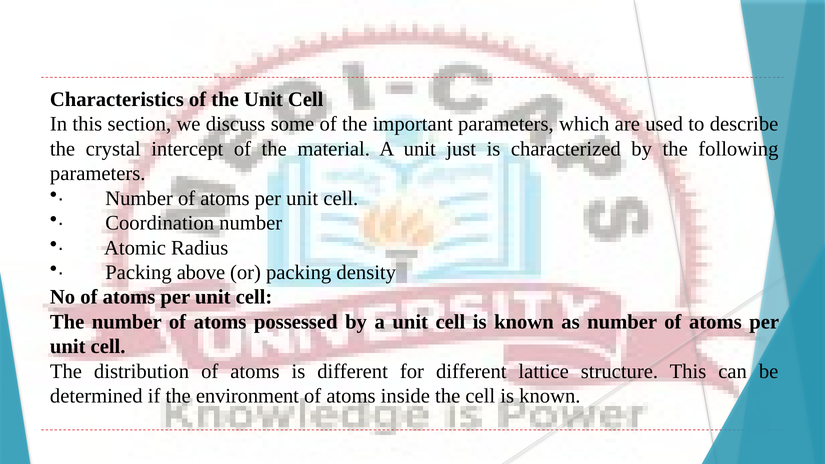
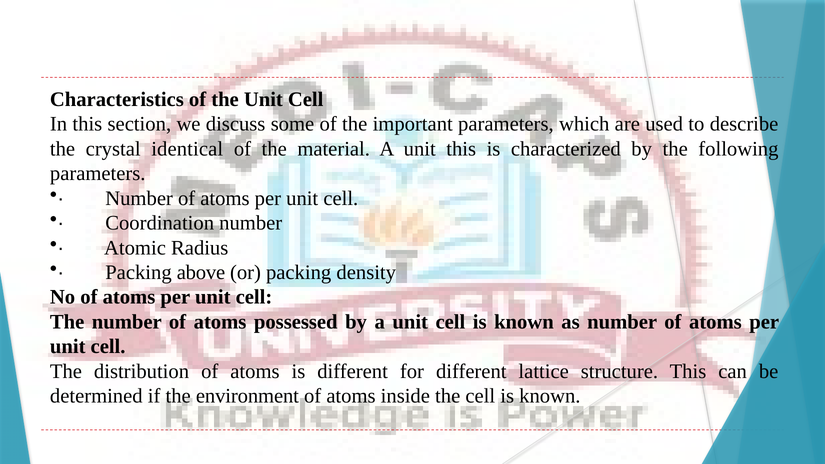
intercept: intercept -> identical (187, 149)
unit just: just -> this (461, 149)
